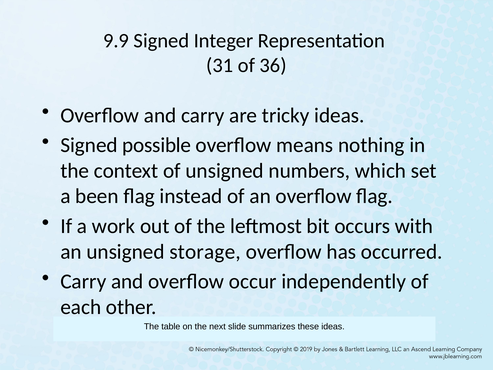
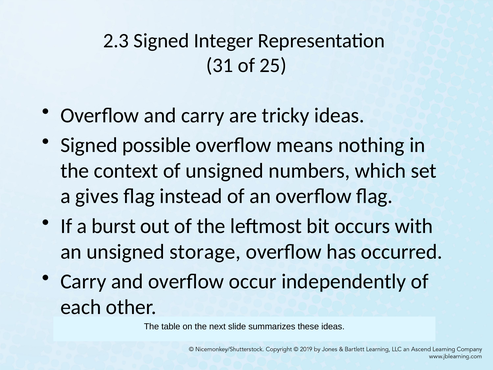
9.9: 9.9 -> 2.3 (116, 41)
36: 36 -> 25 (273, 66)
been: been -> gives (97, 196)
work: work -> burst (114, 226)
